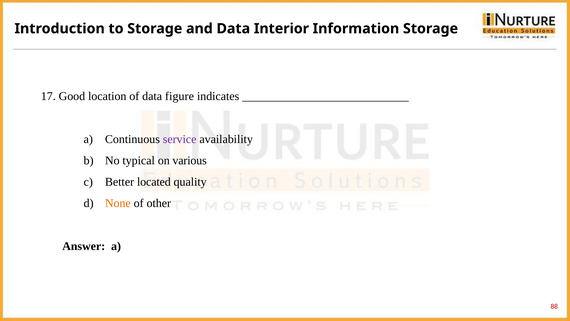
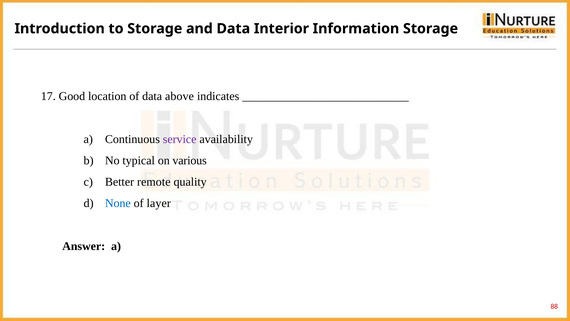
figure: figure -> above (179, 96)
located: located -> remote (154, 182)
None colour: orange -> blue (118, 203)
other: other -> layer (159, 203)
